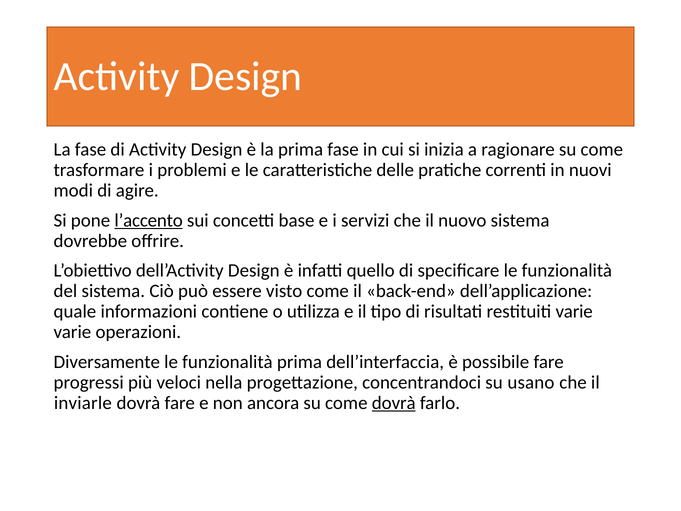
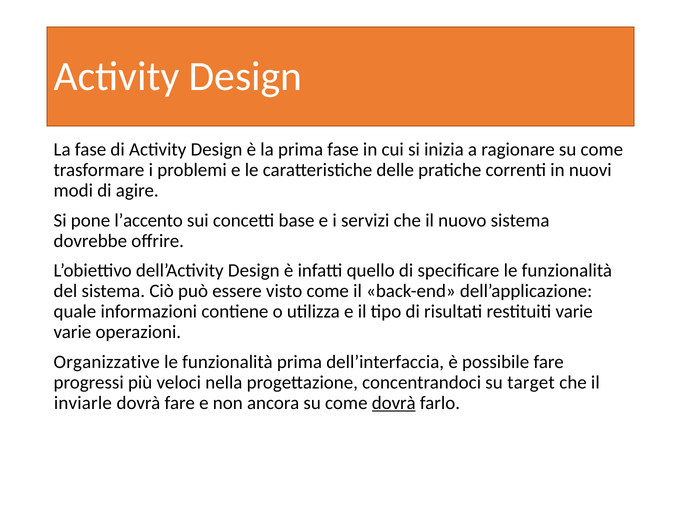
l’accento underline: present -> none (149, 220)
Diversamente: Diversamente -> Organizzative (107, 362)
usano: usano -> target (531, 382)
